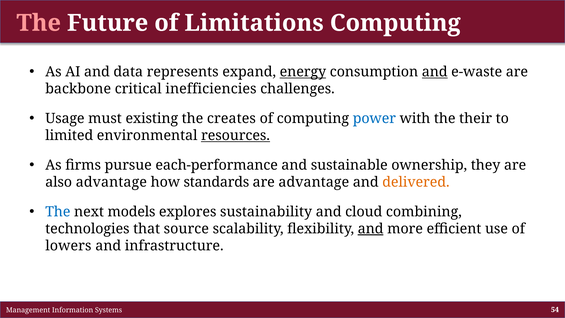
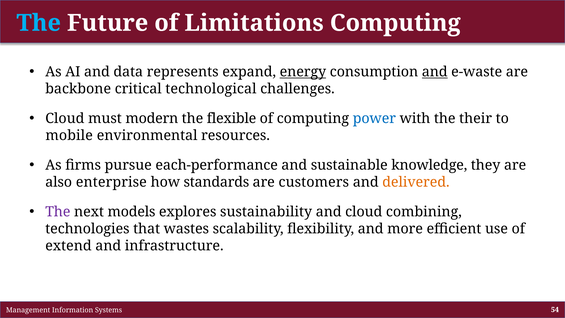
The colour: pink -> light blue (39, 23)
inefficiencies: inefficiencies -> technological (211, 89)
Usage: Usage -> Cloud (65, 119)
existing: existing -> modern (152, 119)
creates: creates -> flexible (232, 119)
limited: limited -> mobile (69, 135)
resources underline: present -> none (236, 135)
ownership: ownership -> knowledge (429, 165)
also advantage: advantage -> enterprise (111, 182)
are advantage: advantage -> customers (314, 182)
The colour: blue -> purple (58, 212)
source: source -> wastes (186, 229)
and underline: present -> none (371, 229)
lowers: lowers -> extend (68, 246)
